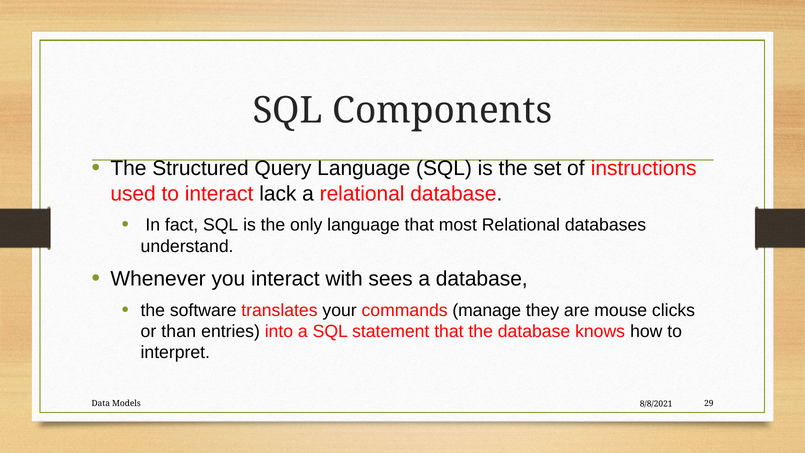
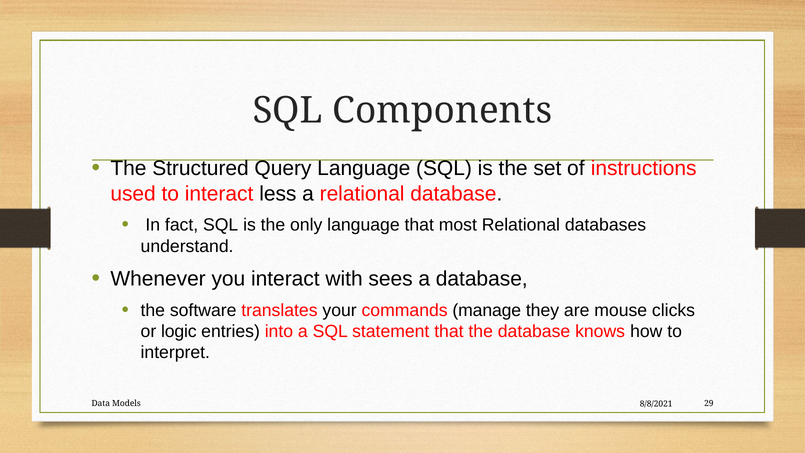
lack: lack -> less (278, 194)
than: than -> logic (179, 331)
